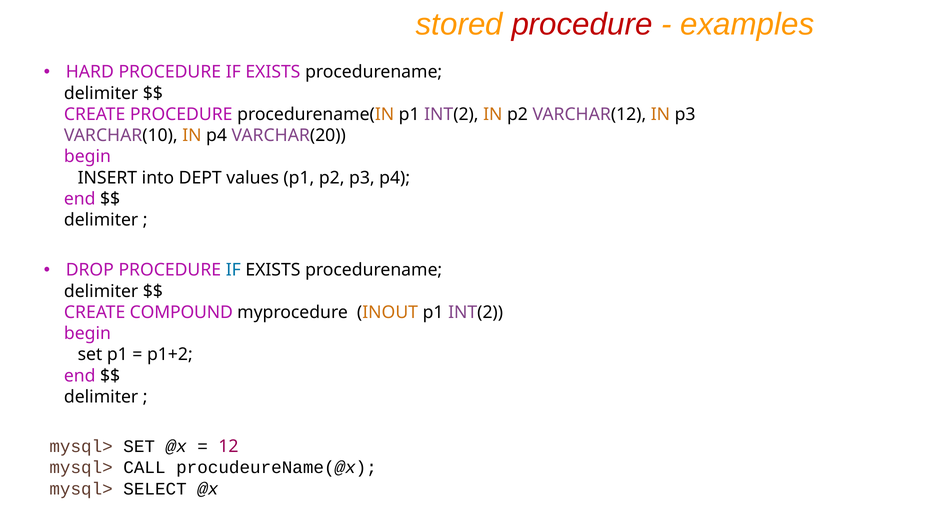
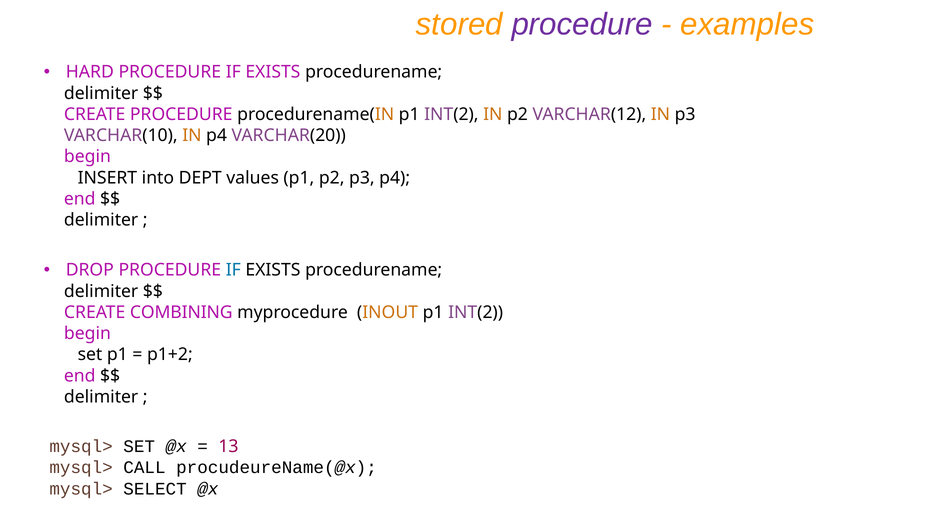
procedure colour: red -> purple (582, 24)
COMPOUND: COMPOUND -> COMBINING (181, 313)
12: 12 -> 13 (228, 447)
